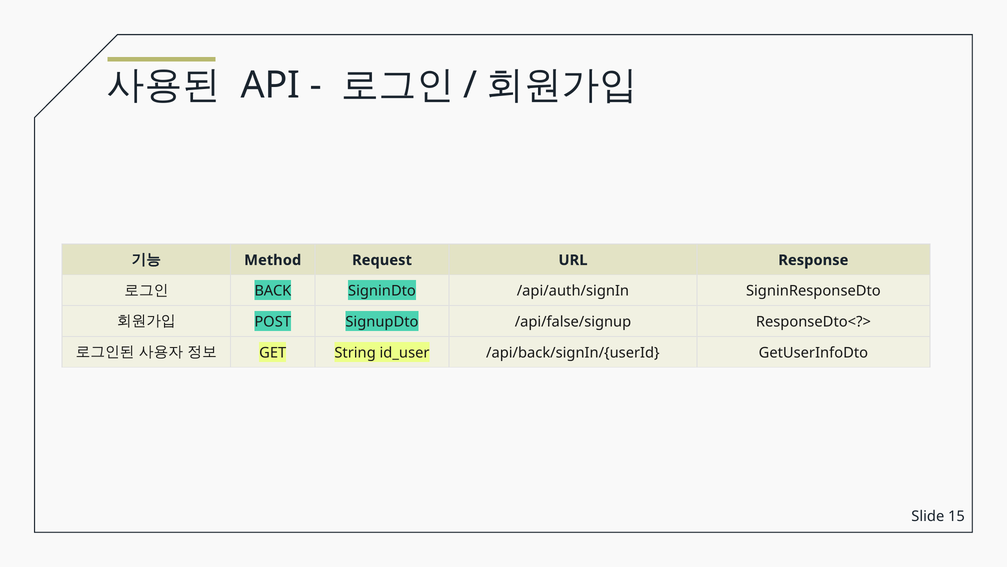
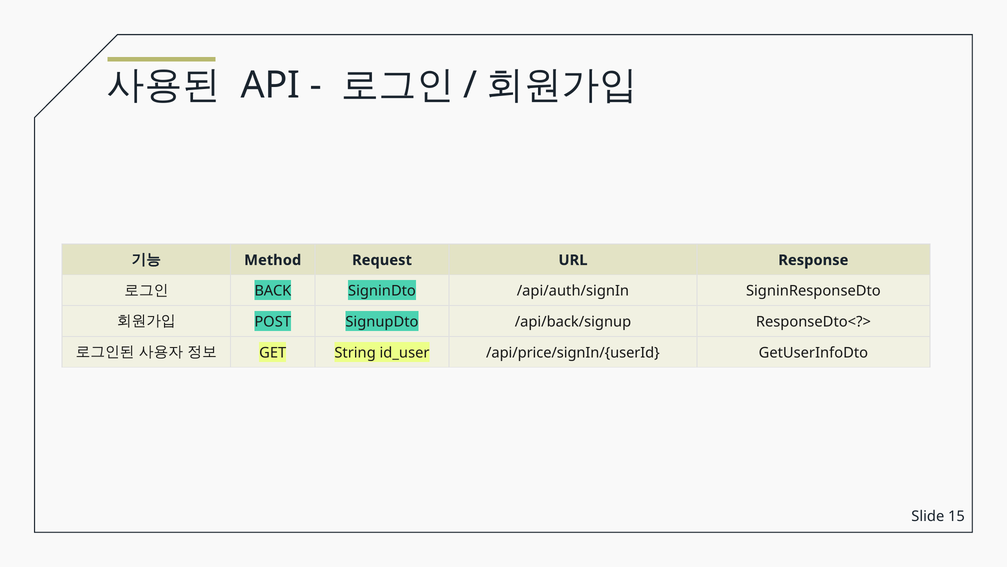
/api/false/signup: /api/false/signup -> /api/back/signup (573, 322)
/api/back/signIn/{userId: /api/back/signIn/{userId -> /api/price/signIn/{userId (573, 352)
